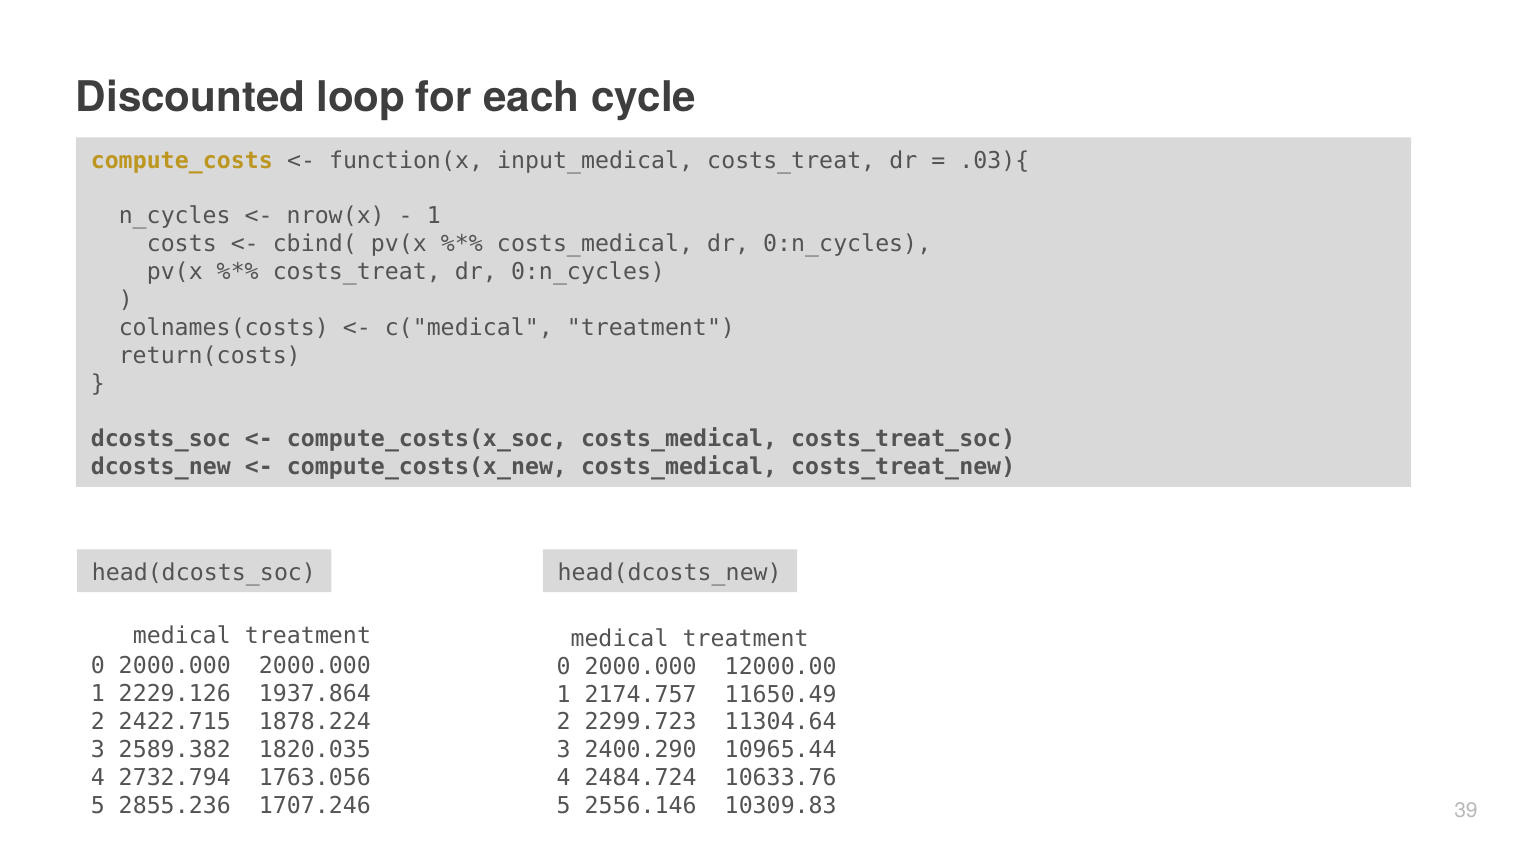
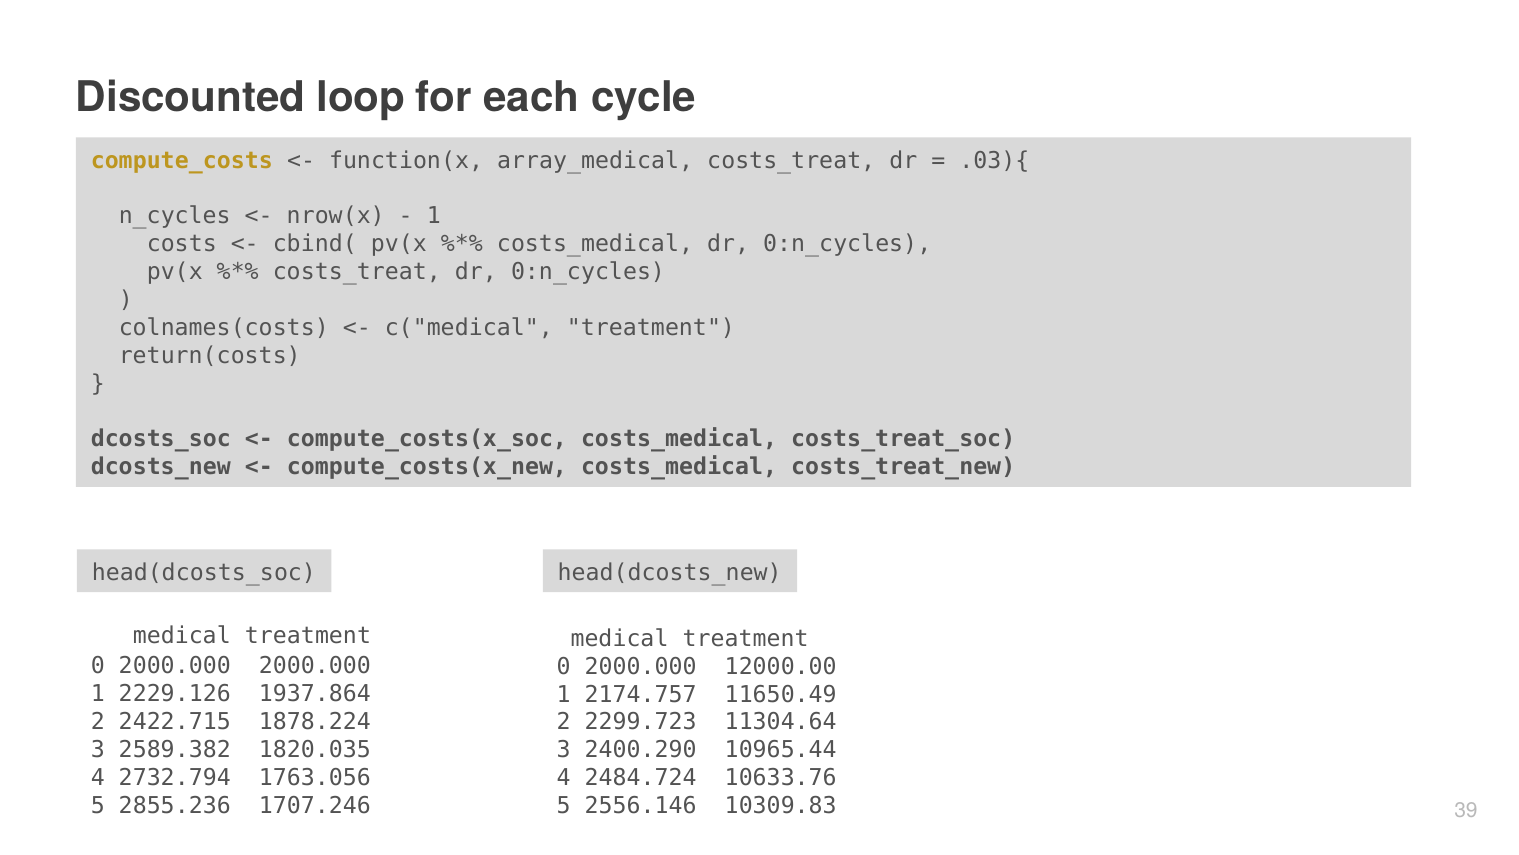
input_medical: input_medical -> array_medical (595, 160)
